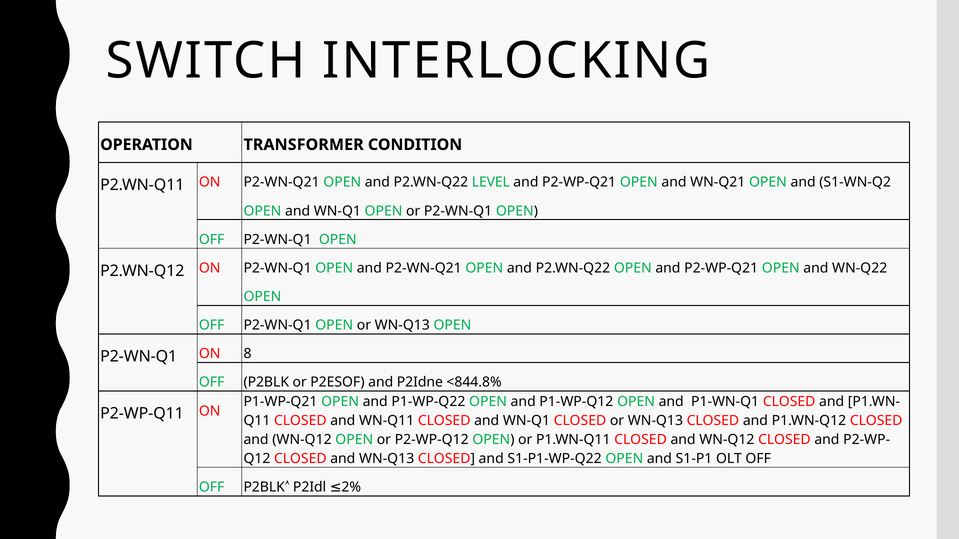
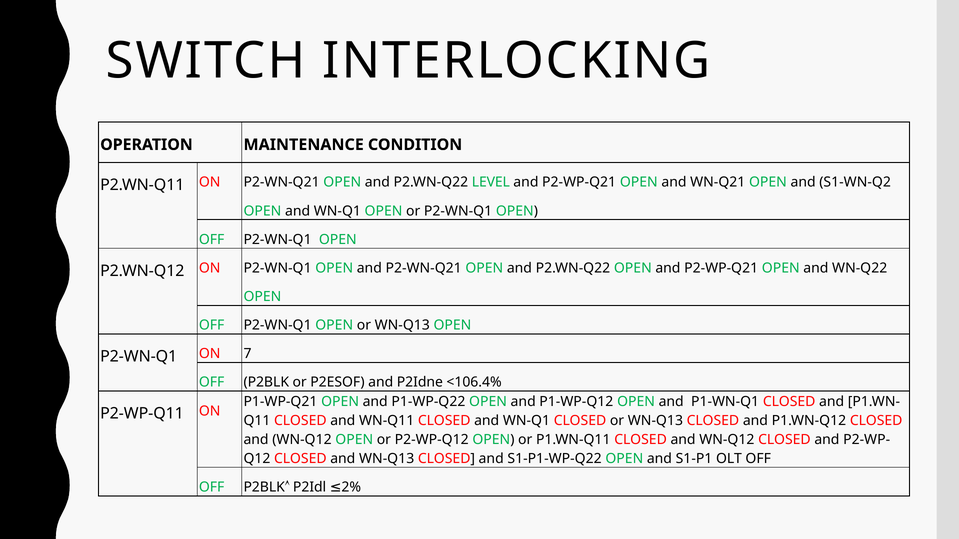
TRANSFORMER: TRANSFORMER -> MAINTENANCE (304, 145)
8: 8 -> 7 (248, 354)
<844.8%: <844.8% -> <106.4% (474, 383)
